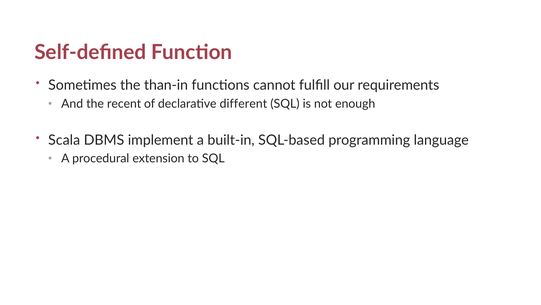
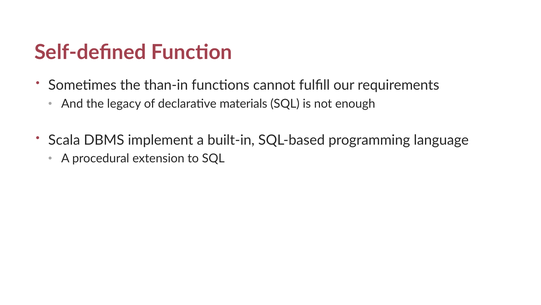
recent: recent -> legacy (124, 104)
different: different -> materials (243, 104)
